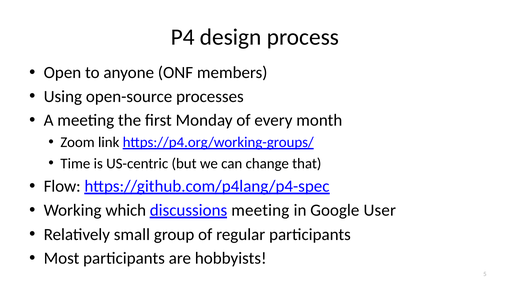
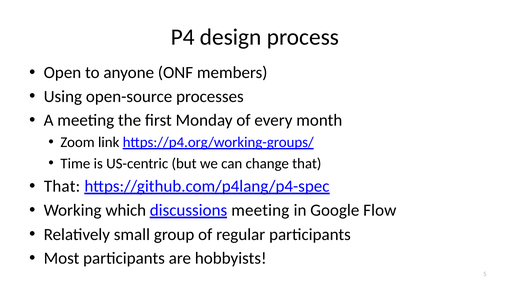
Flow: Flow -> That (62, 186)
User: User -> Flow (380, 210)
